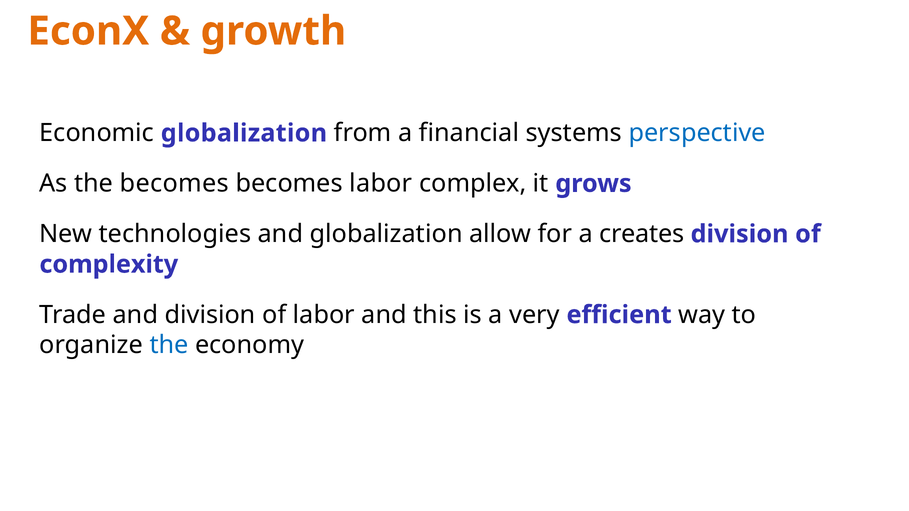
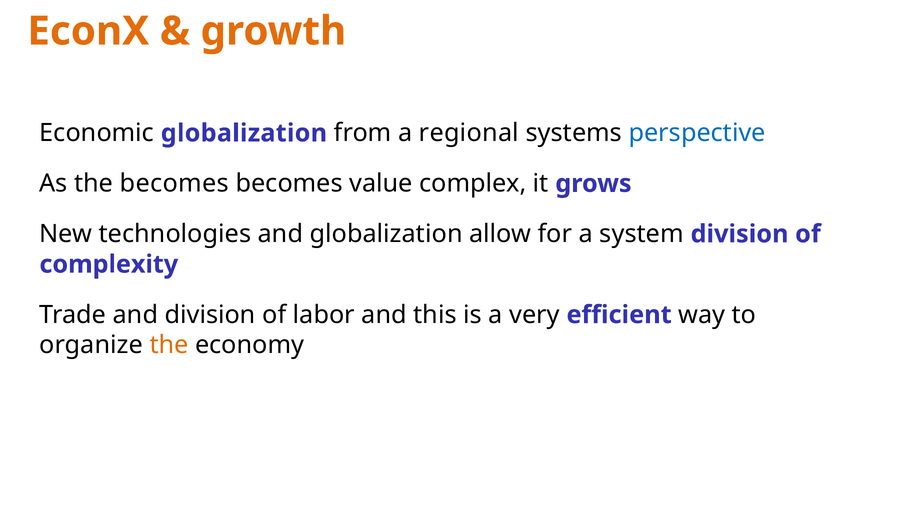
financial: financial -> regional (469, 133)
becomes labor: labor -> value (381, 184)
creates: creates -> system (642, 234)
the colour: blue -> orange (169, 345)
